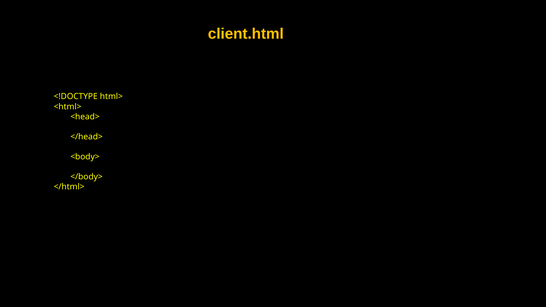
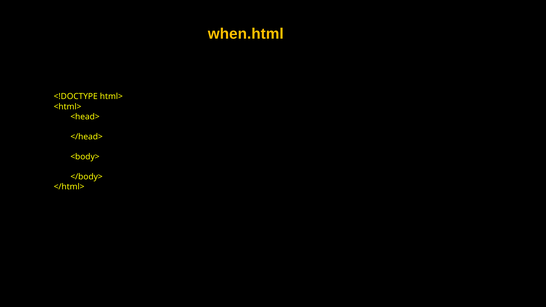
client.html: client.html -> when.html (246, 34)
